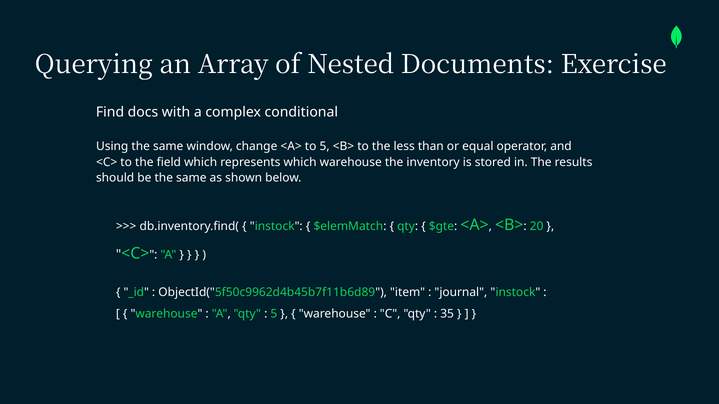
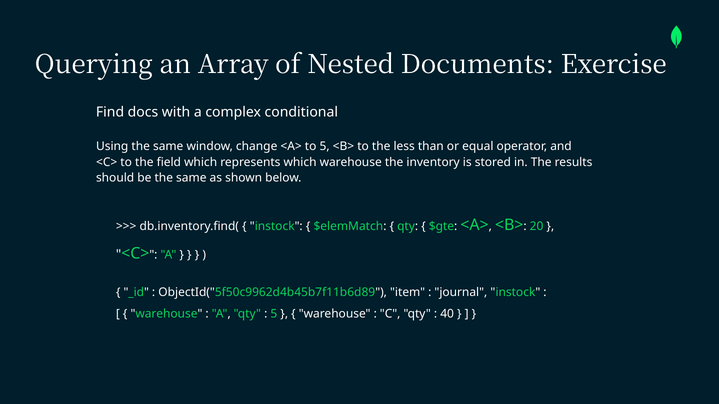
35: 35 -> 40 (447, 314)
